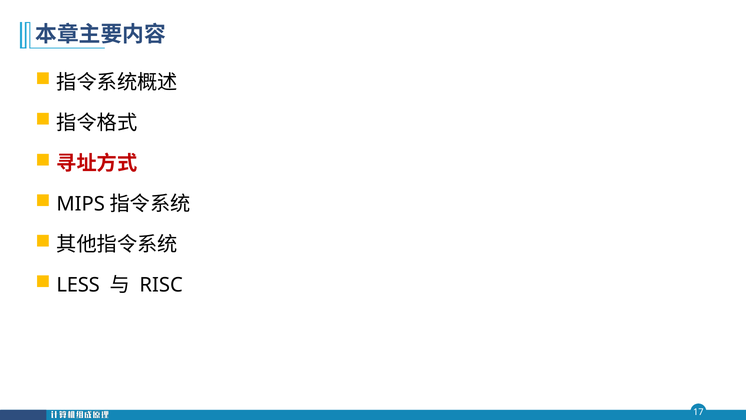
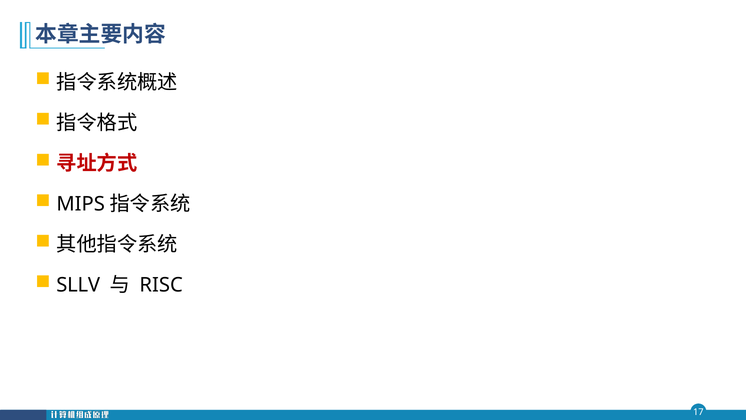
LESS: LESS -> SLLV (78, 285)
